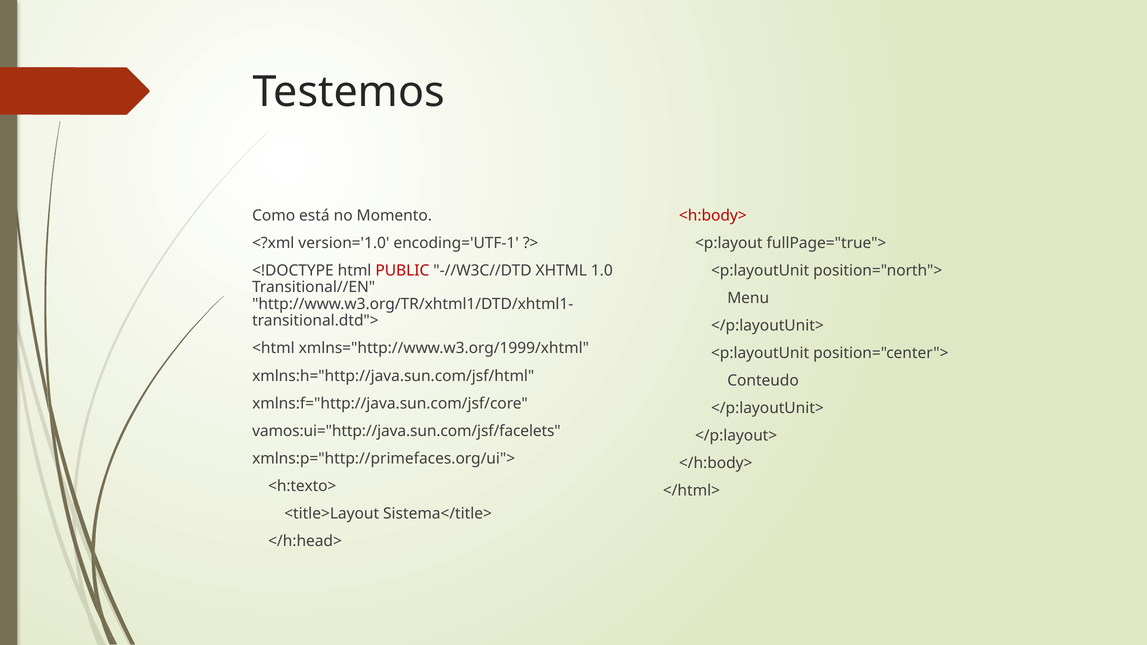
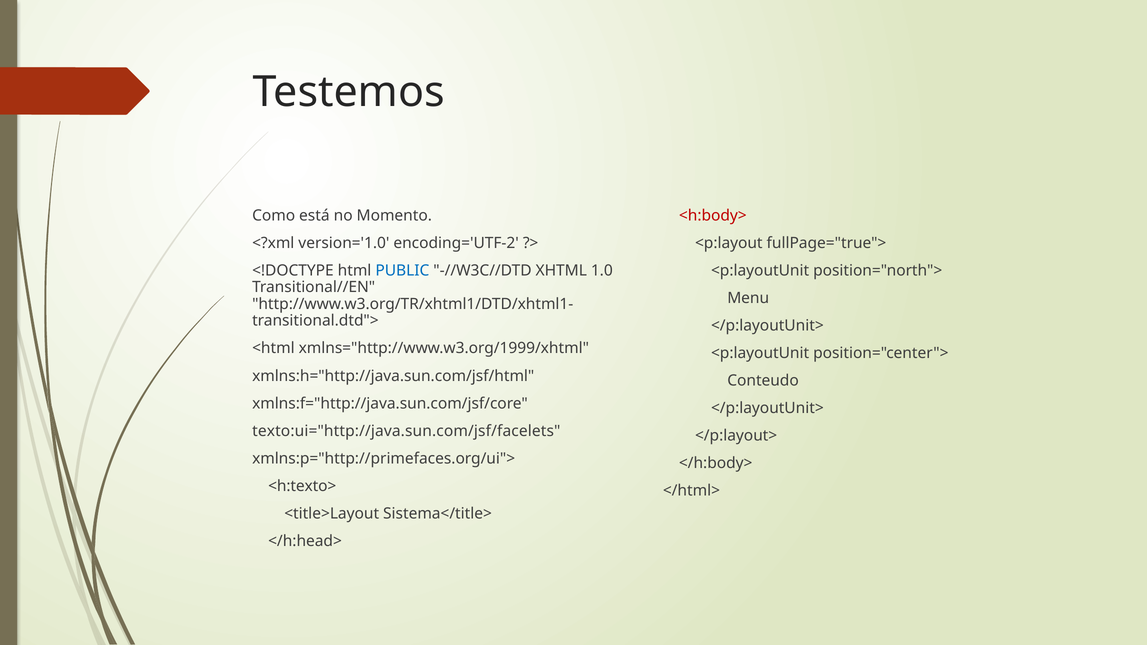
encoding='UTF-1: encoding='UTF-1 -> encoding='UTF-2 (456, 243)
PUBLIC colour: red -> blue (402, 271)
vamos:ui="http://java.sun.com/jsf/facelets: vamos:ui="http://java.sun.com/jsf/facelets -> texto:ui="http://java.sun.com/jsf/facelets (406, 431)
